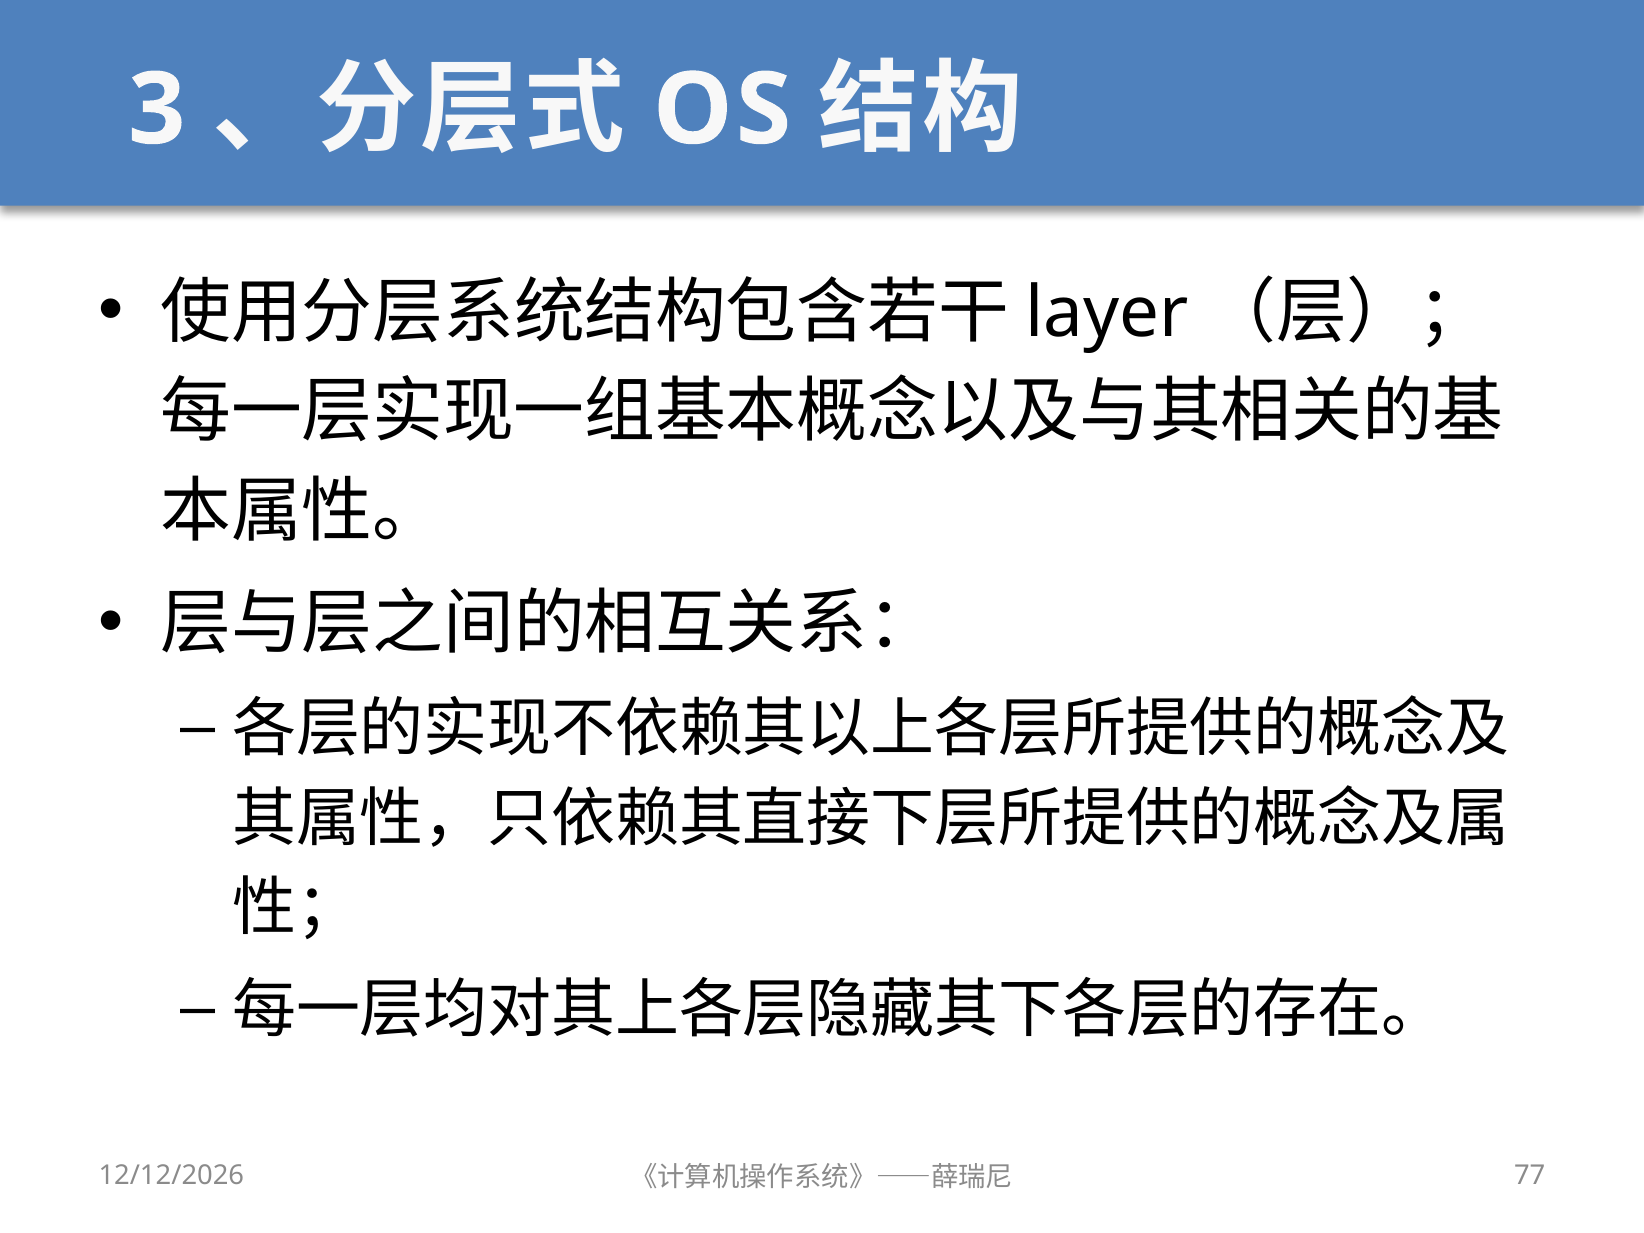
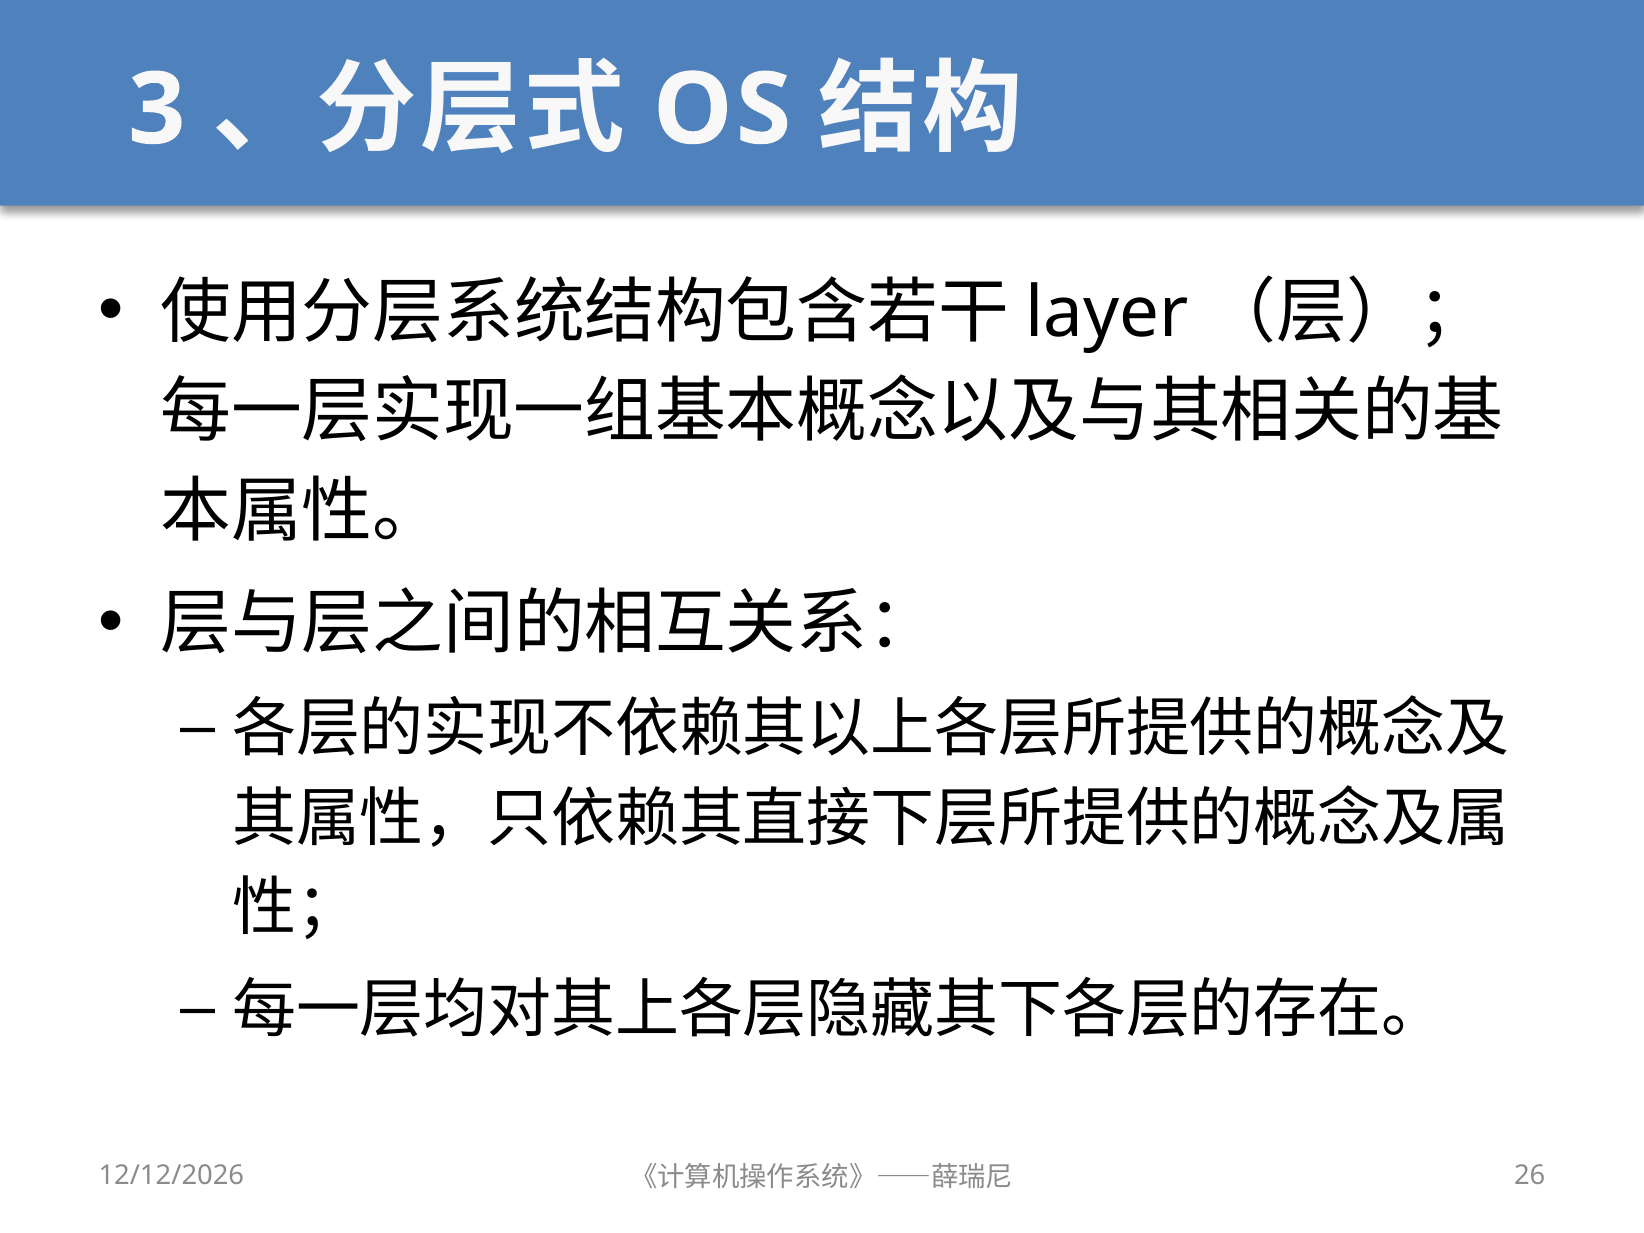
77: 77 -> 26 (1530, 1175)
